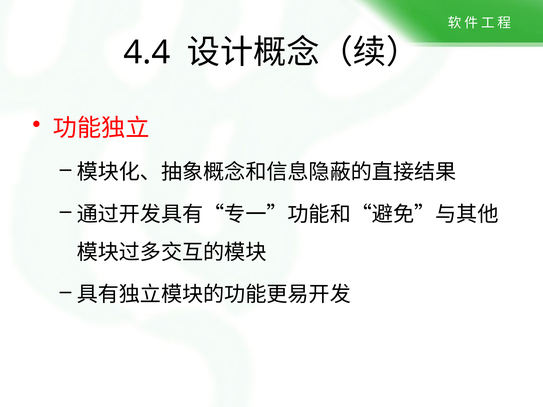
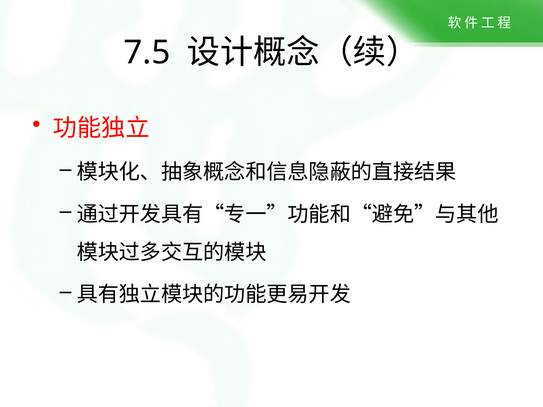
4.4: 4.4 -> 7.5 (147, 53)
